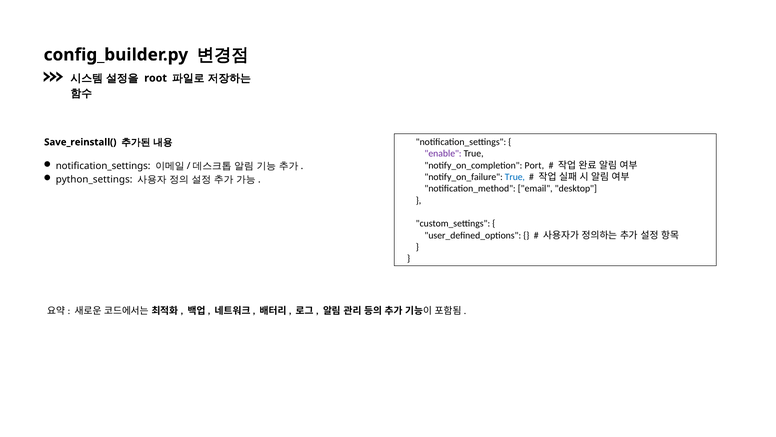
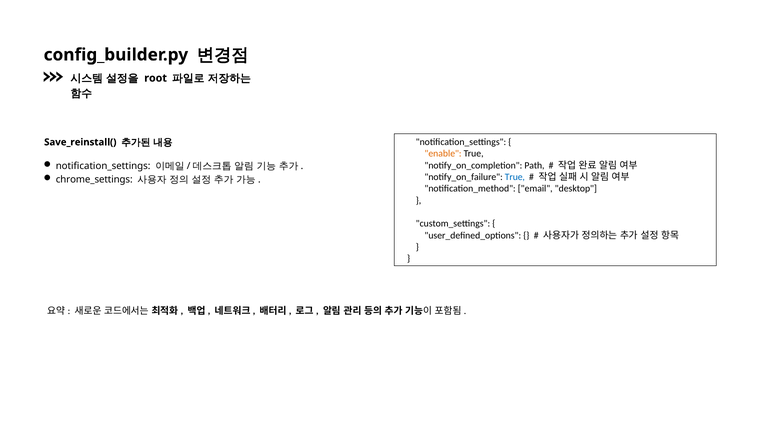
enable colour: purple -> orange (443, 154)
Port: Port -> Path (534, 165)
python_settings: python_settings -> chrome_settings (94, 179)
